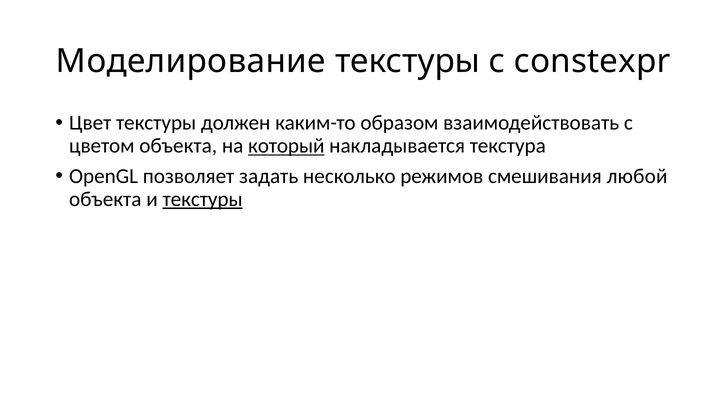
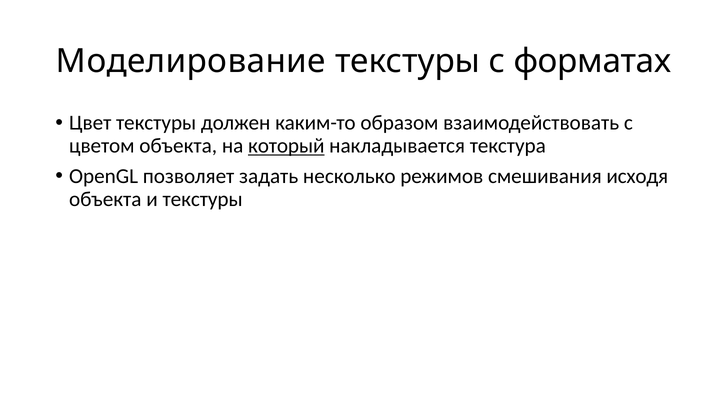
constexpr: constexpr -> форматах (592, 61)
любой: любой -> исходя (637, 176)
текстуры underline: present -> none (203, 199)
